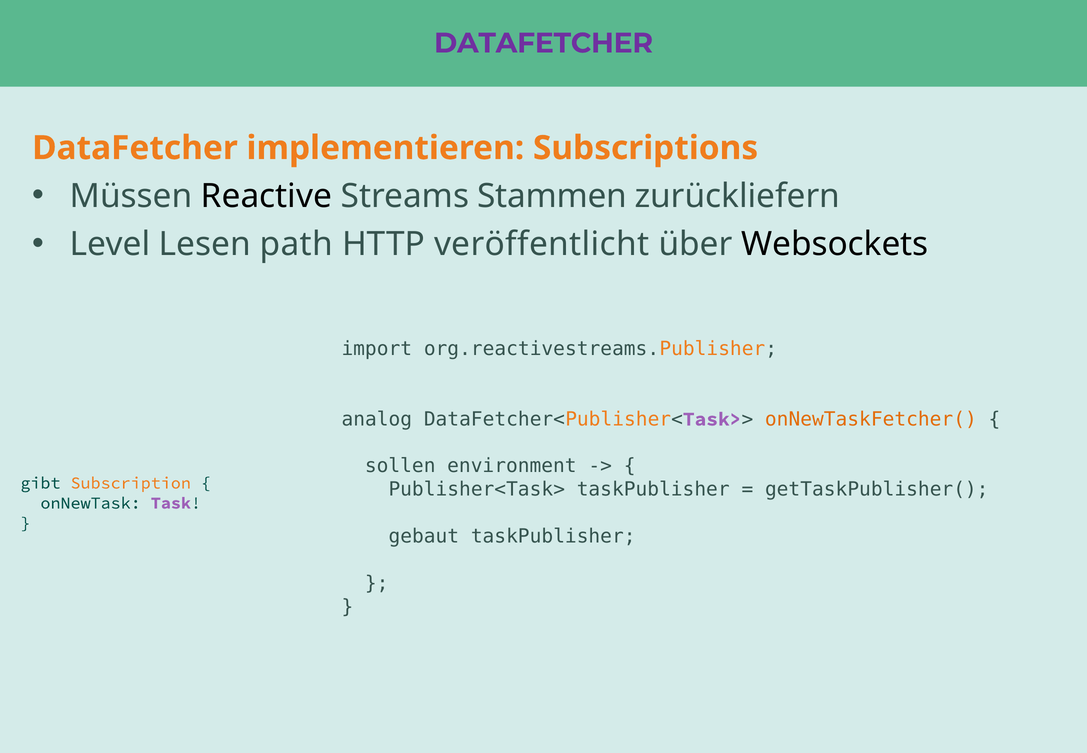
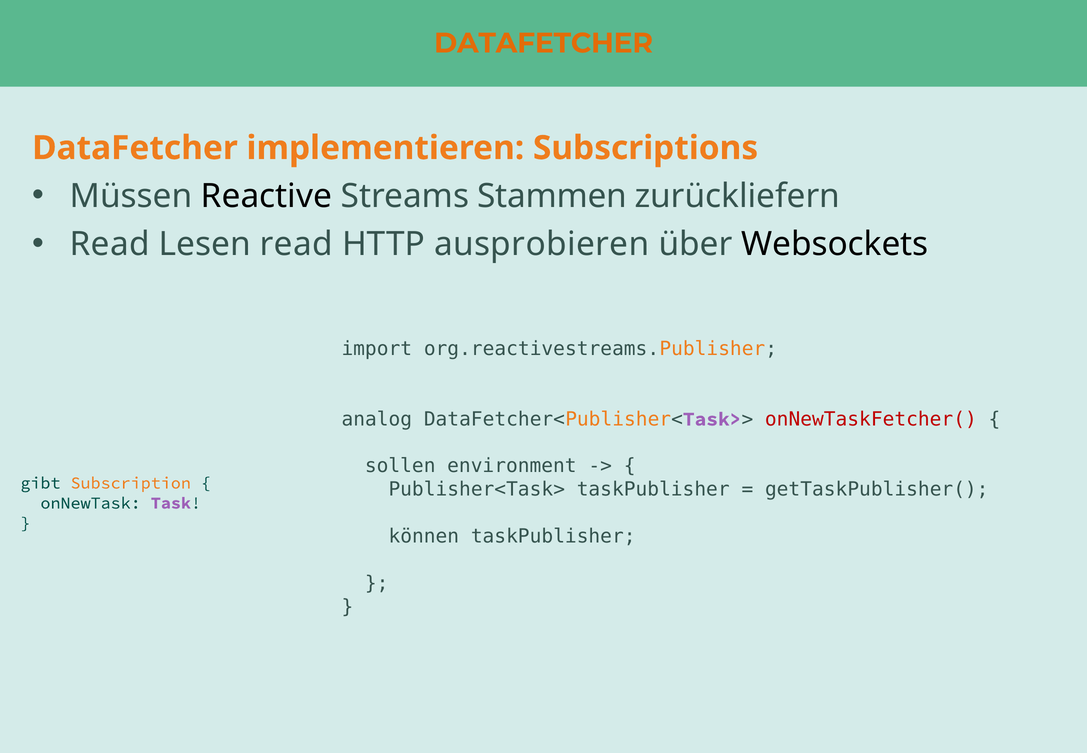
DATAFETCHER colour: purple -> orange (544, 43)
Level: Level -> Read (110, 244)
Lesen path: path -> read (296, 244)
veröffentlicht: veröffentlicht -> ausprobieren (542, 244)
onNewTaskFetcher( colour: orange -> red (871, 419)
gebaut: gebaut -> können (424, 536)
